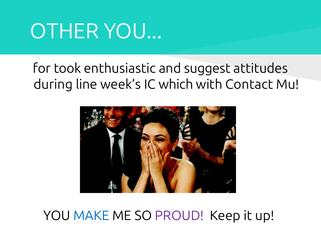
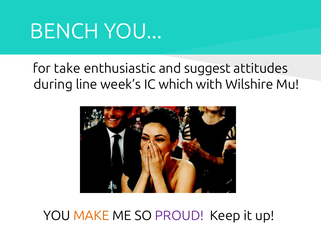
OTHER: OTHER -> BENCH (64, 31)
took: took -> take (67, 68)
Contact: Contact -> Wilshire (249, 84)
MAKE colour: blue -> orange (91, 215)
